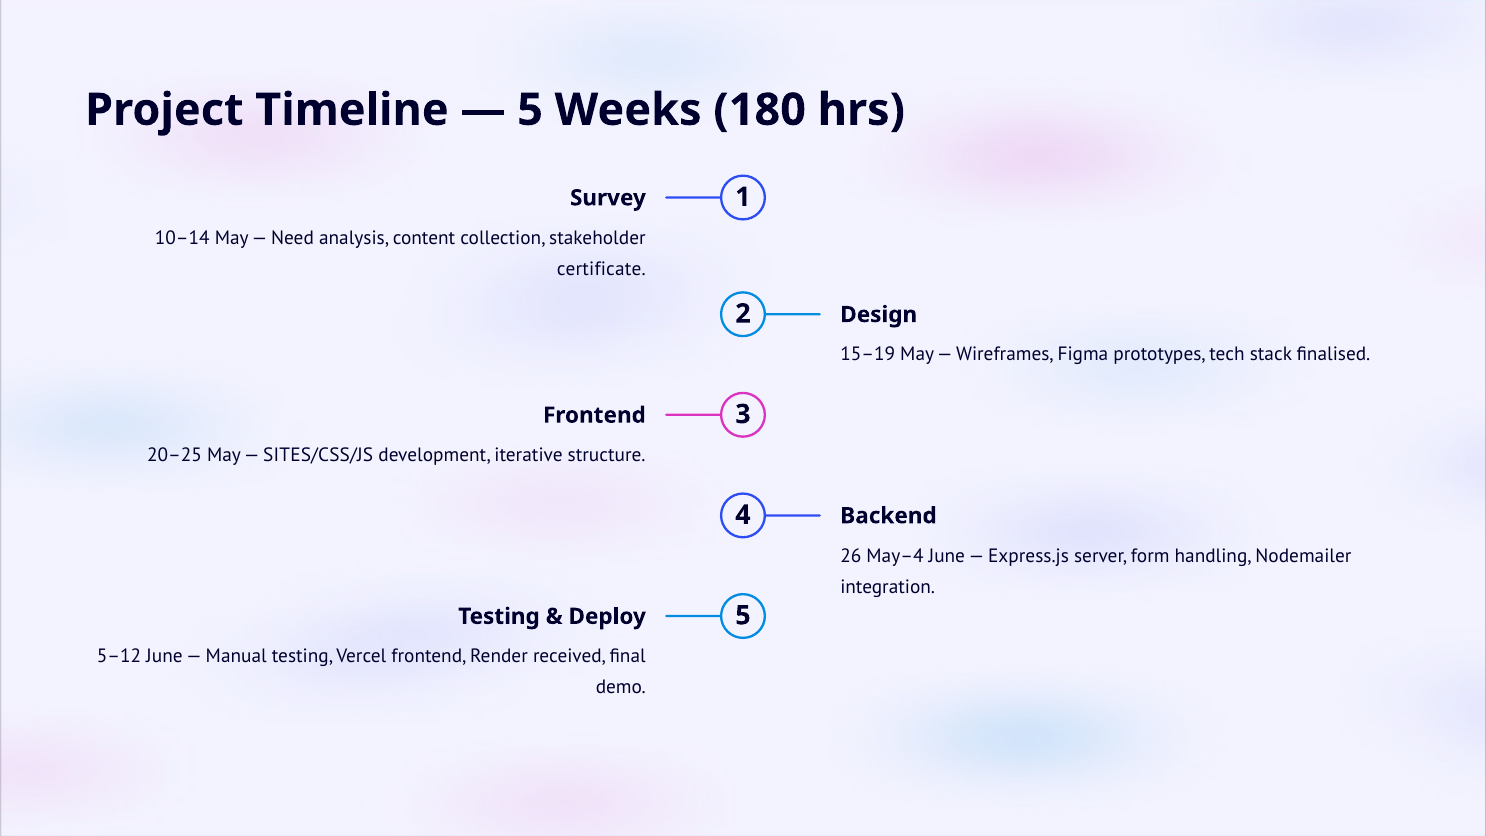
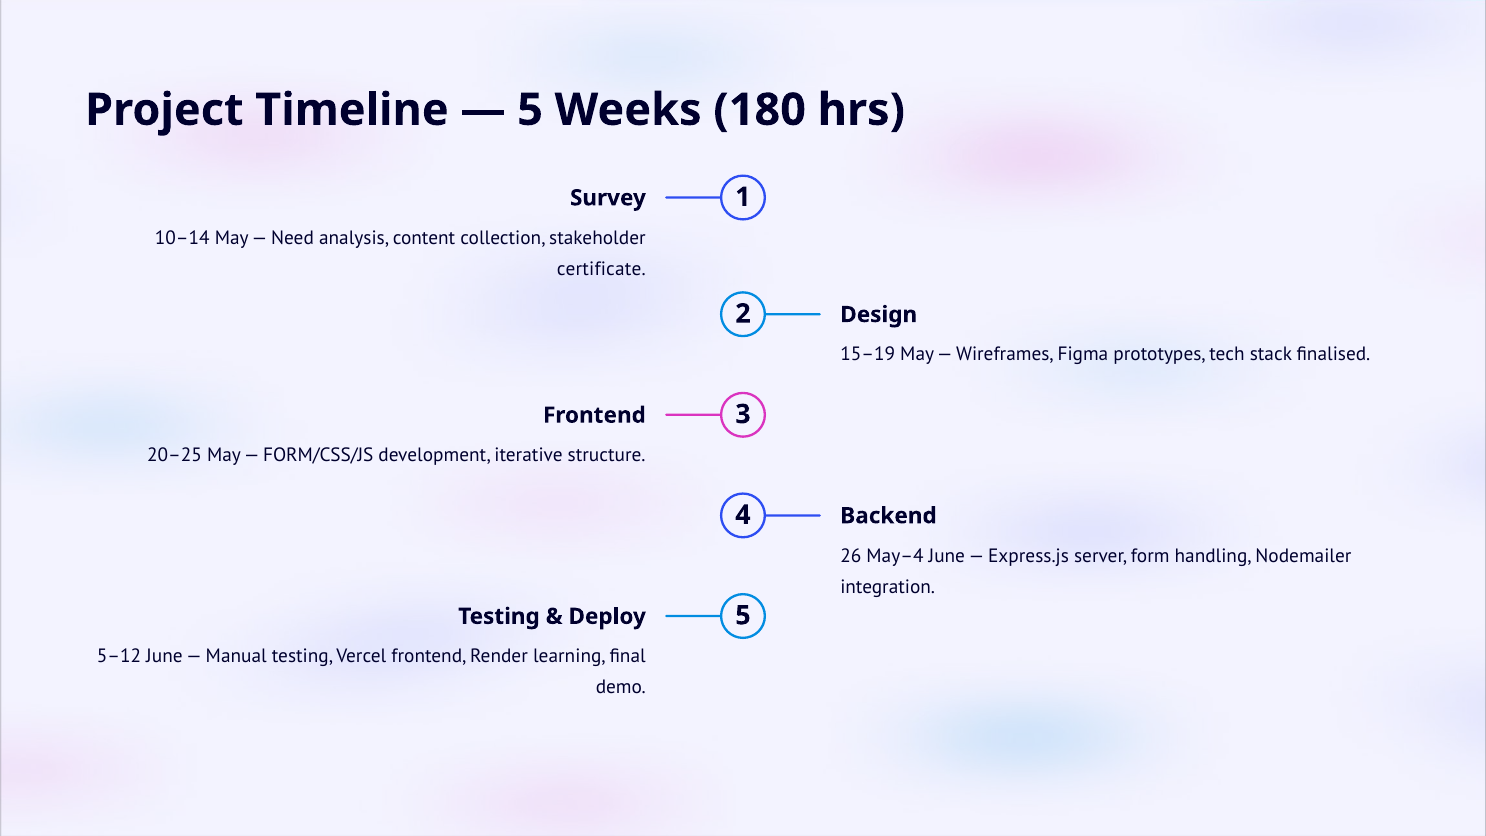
SITES/CSS/JS: SITES/CSS/JS -> FORM/CSS/JS (318, 455)
received: received -> learning (569, 656)
